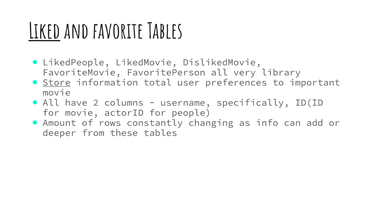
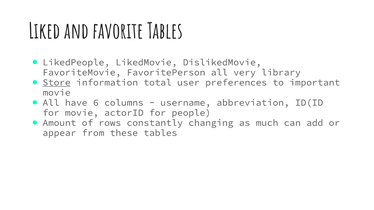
Liked underline: present -> none (44, 31)
2: 2 -> 6 (96, 103)
specifically: specifically -> abbreviation (253, 103)
info: info -> much (267, 123)
deeper: deeper -> appear (59, 133)
